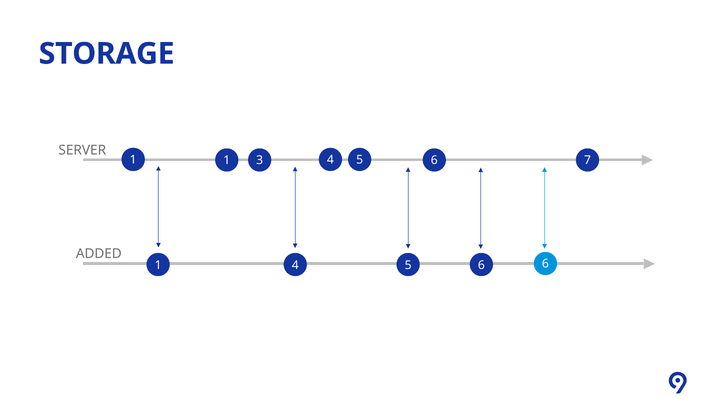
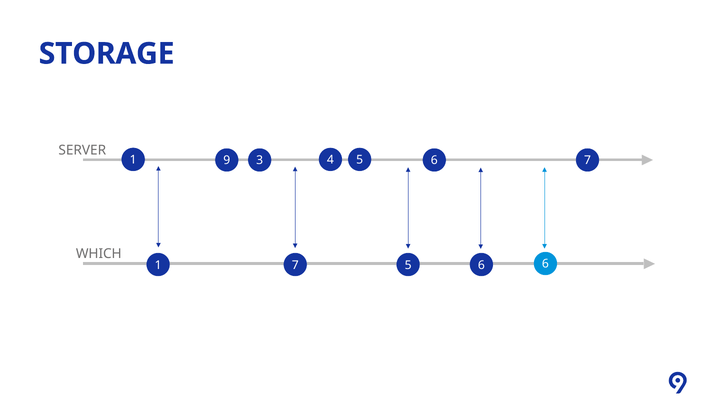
1: 1 -> 9 (227, 161)
ADDED: ADDED -> WHICH (99, 254)
4: 4 -> 7 (295, 265)
